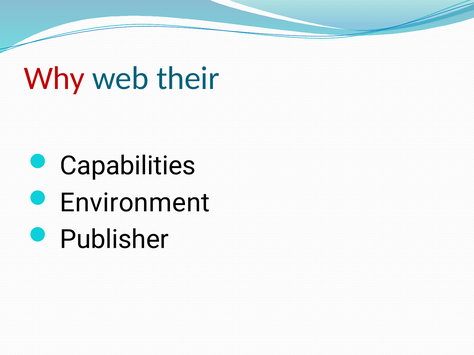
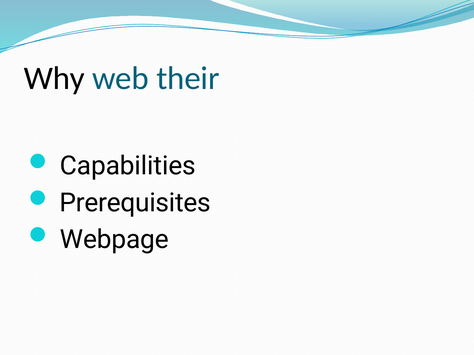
Why colour: red -> black (54, 78)
Environment: Environment -> Prerequisites (135, 203)
Publisher: Publisher -> Webpage (114, 240)
